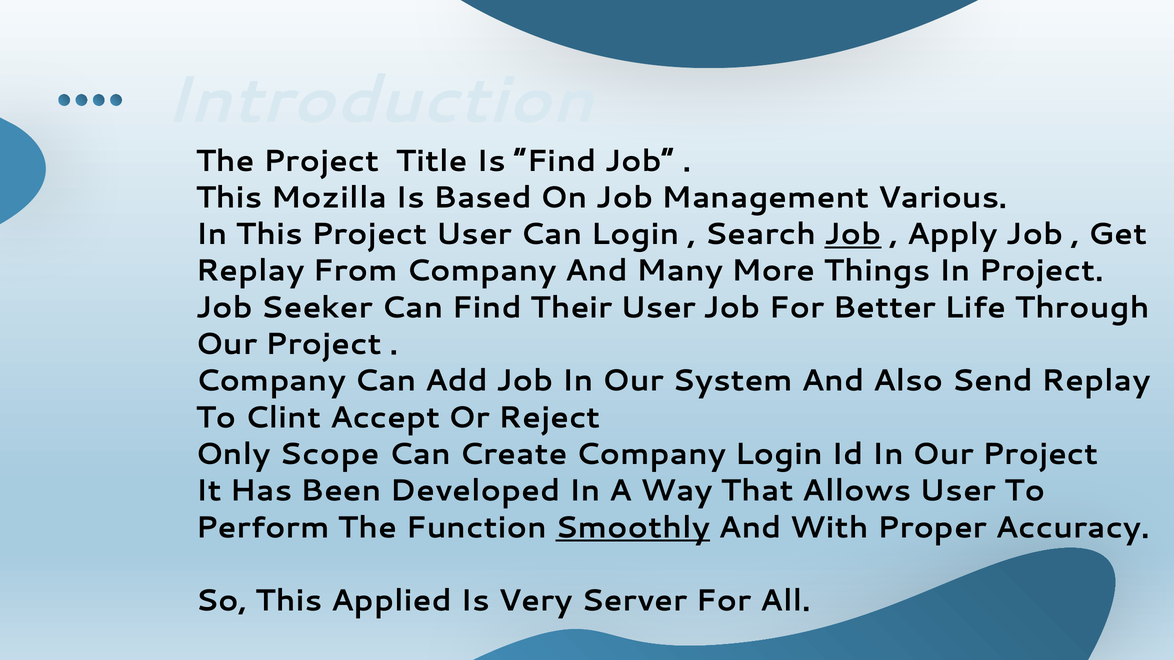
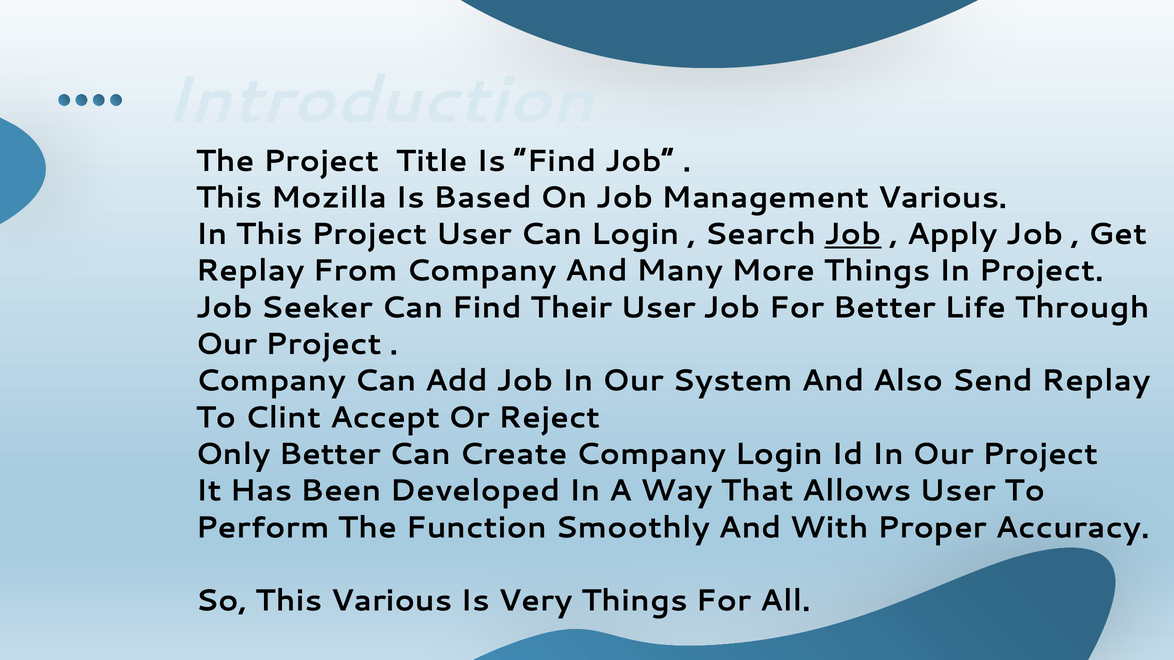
Only Scope: Scope -> Better (330, 454)
Smoothly underline: present -> none (633, 528)
This Applied: Applied -> Various (392, 601)
Very Server: Server -> Things (634, 601)
